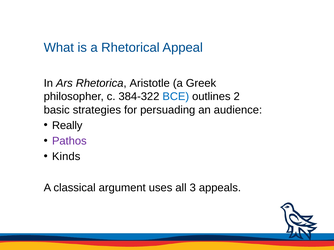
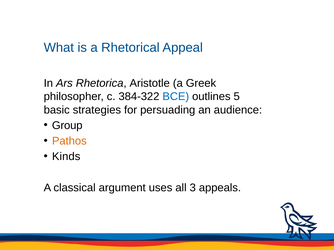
2: 2 -> 5 (237, 97)
Really: Really -> Group (67, 126)
Pathos colour: purple -> orange (69, 141)
